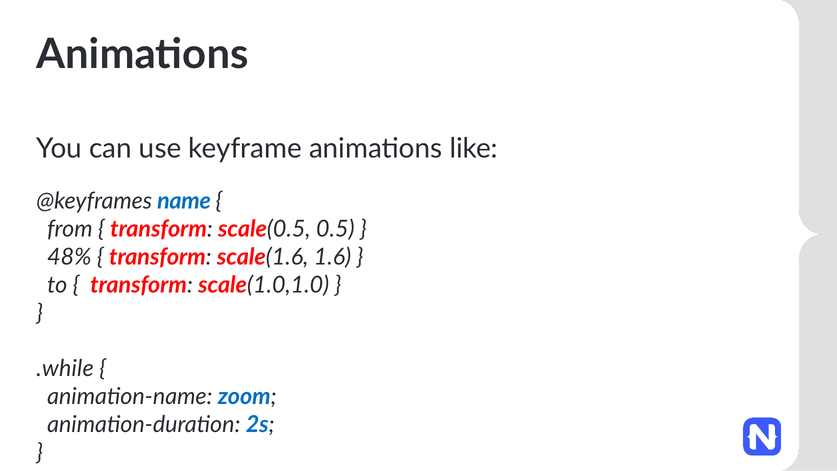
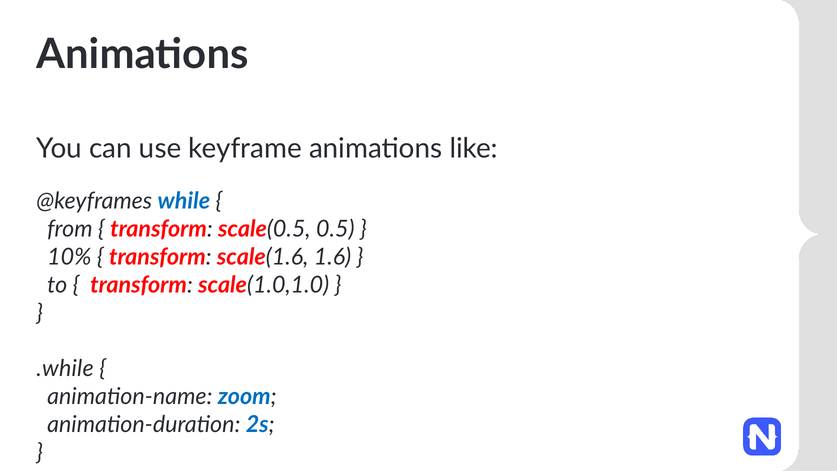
name: name -> while (184, 201)
48%: 48% -> 10% (69, 257)
